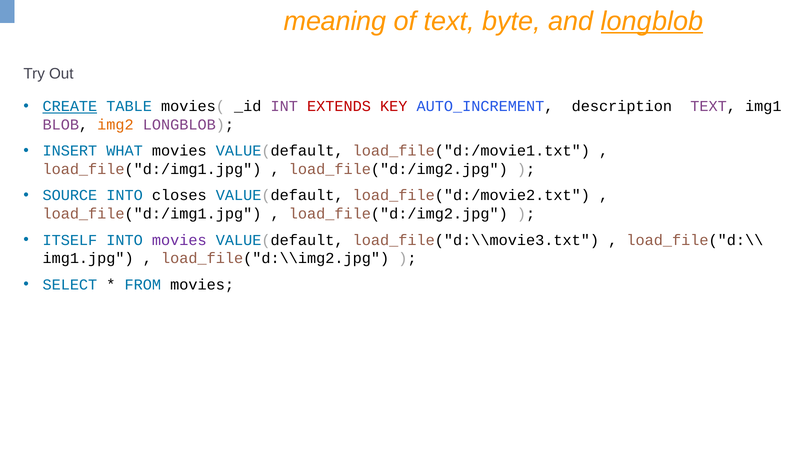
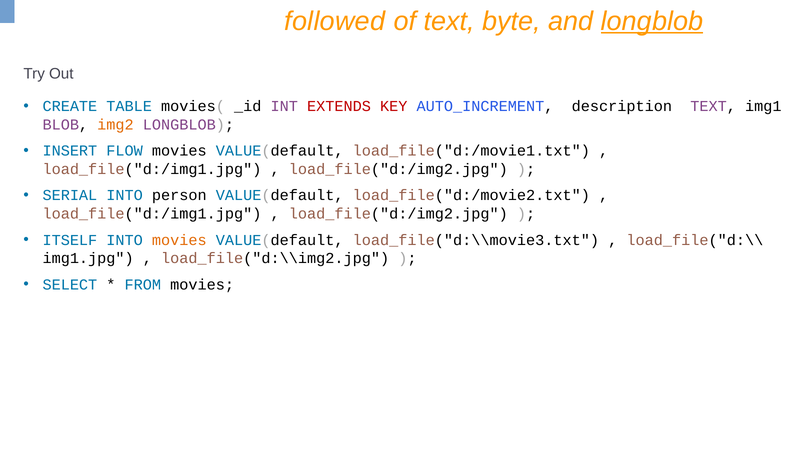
meaning: meaning -> followed (335, 21)
CREATE underline: present -> none (70, 106)
WHAT: WHAT -> FLOW (125, 151)
SOURCE: SOURCE -> SERIAL (70, 196)
closes: closes -> person (179, 196)
movies colour: purple -> orange (179, 240)
